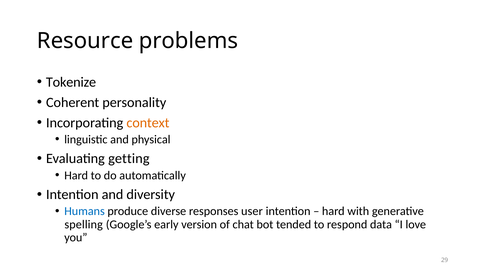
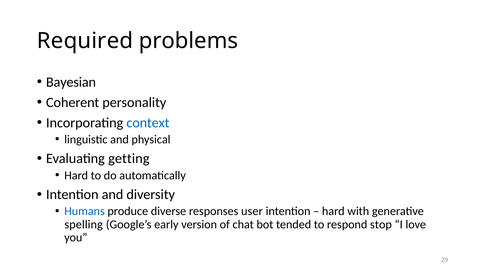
Resource: Resource -> Required (85, 41)
Tokenize: Tokenize -> Bayesian (71, 82)
context colour: orange -> blue (148, 123)
data: data -> stop (381, 224)
